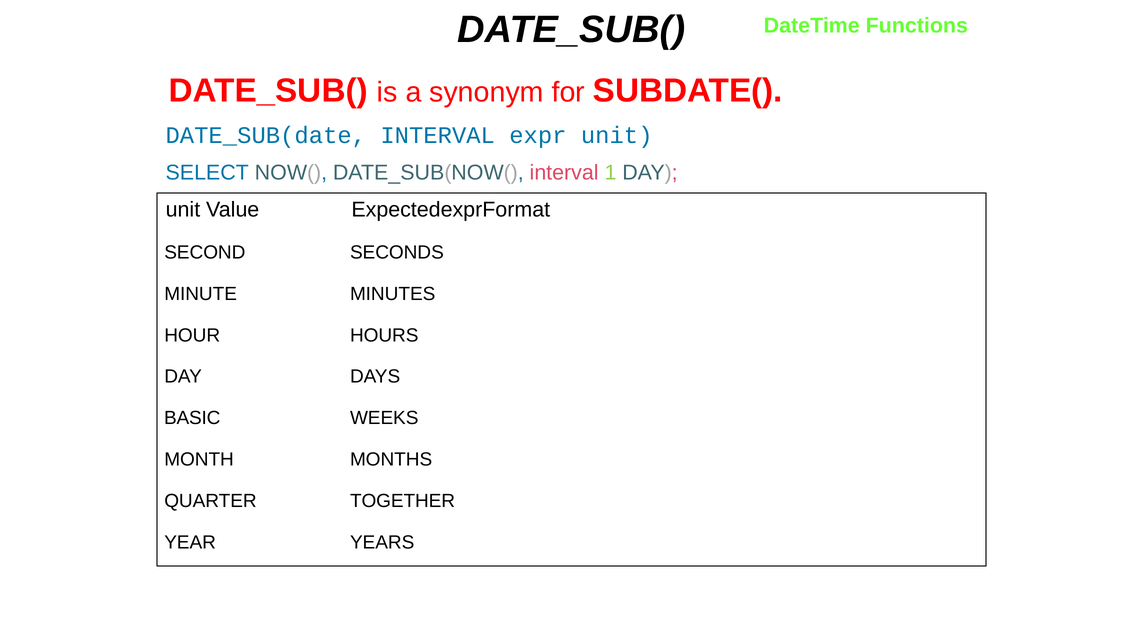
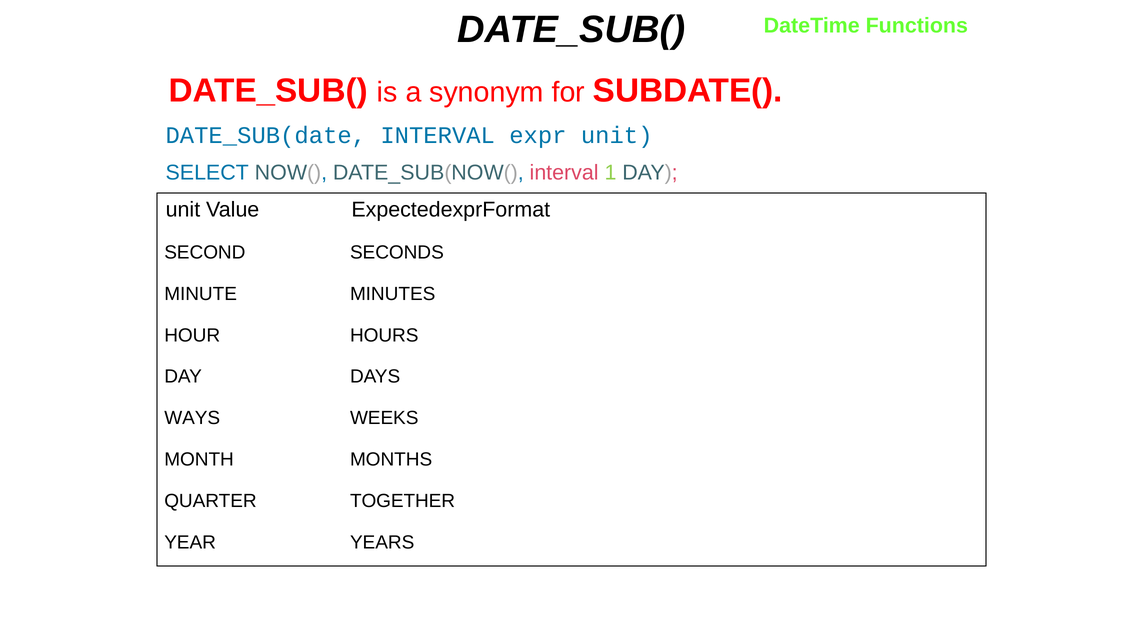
BASIC: BASIC -> WAYS (192, 418)
